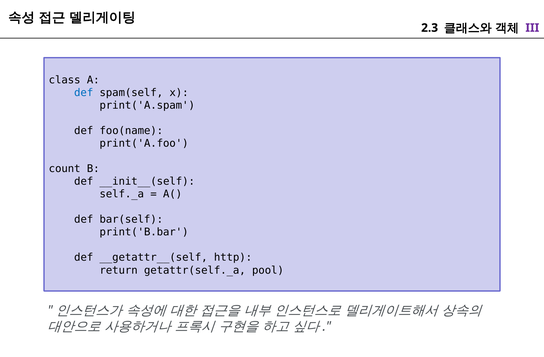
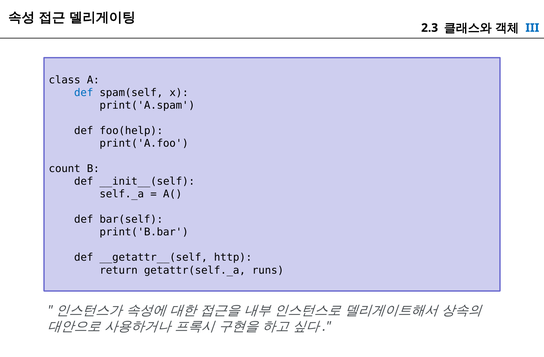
III colour: purple -> blue (532, 28)
foo(name: foo(name -> foo(help (131, 131)
pool: pool -> runs (268, 270)
